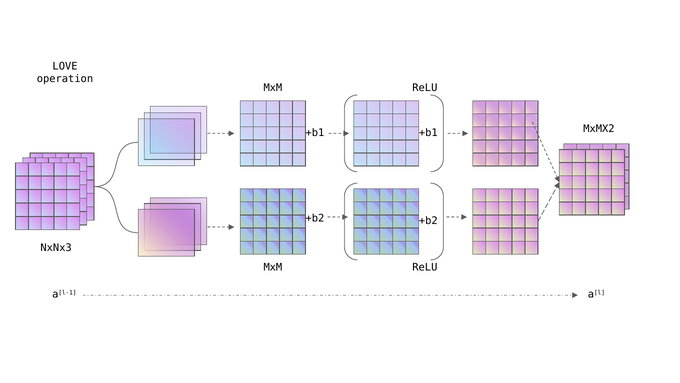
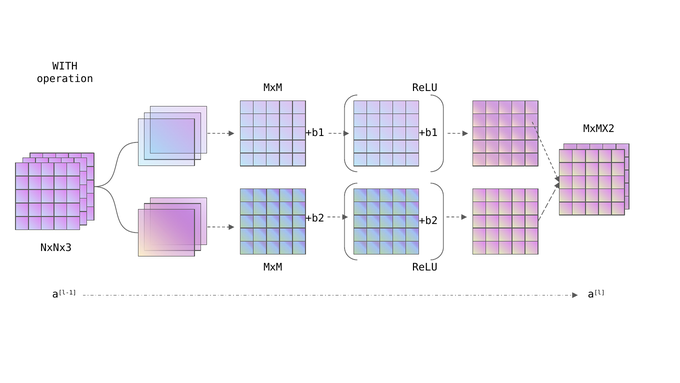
LOVE: LOVE -> WITH (65, 66)
